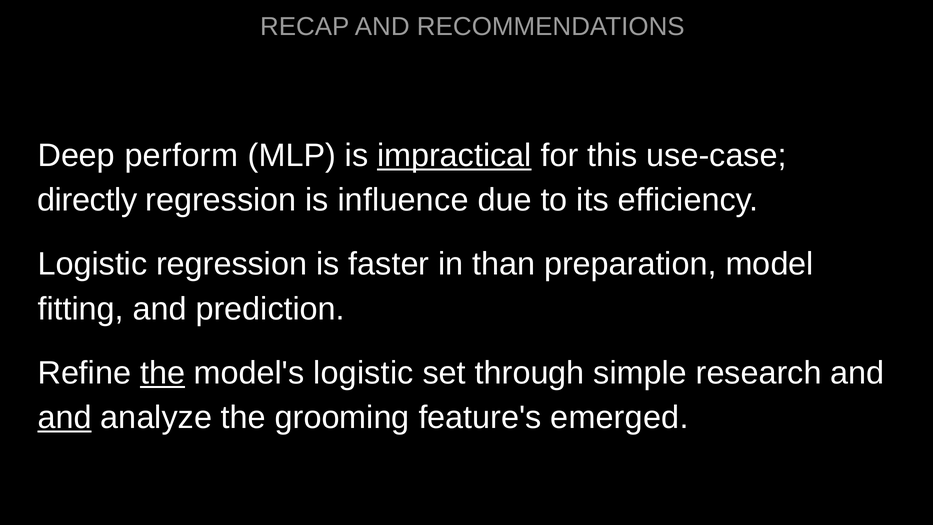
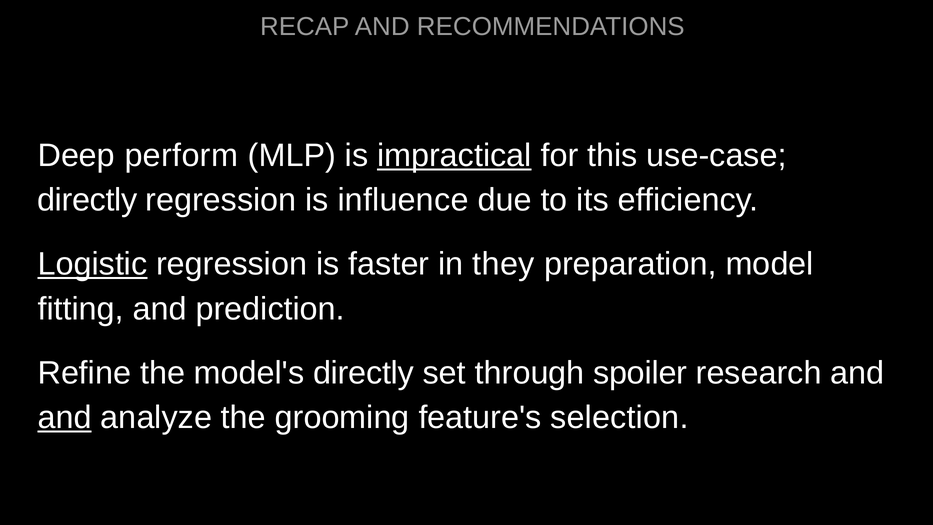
Logistic underline: none -> present (93, 264)
than: than -> they (504, 264)
the underline: present -> none (163, 373)
model's logistic: logistic -> directly (364, 373)
simple: simple -> spoiler (640, 373)
emerged: emerged -> selection (619, 417)
